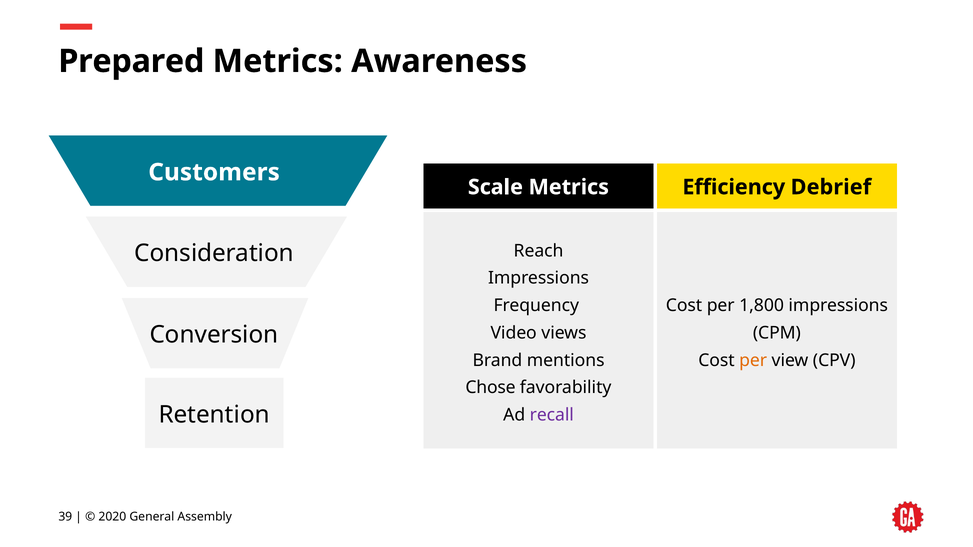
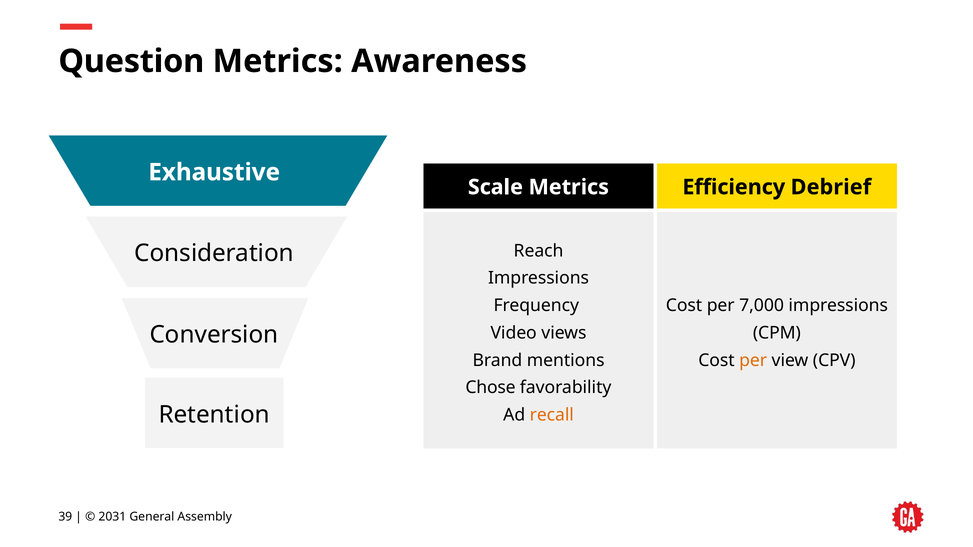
Prepared: Prepared -> Question (131, 61)
Customers: Customers -> Exhaustive (214, 172)
1,800: 1,800 -> 7,000 (762, 306)
recall colour: purple -> orange (552, 415)
2020: 2020 -> 2031 (112, 517)
